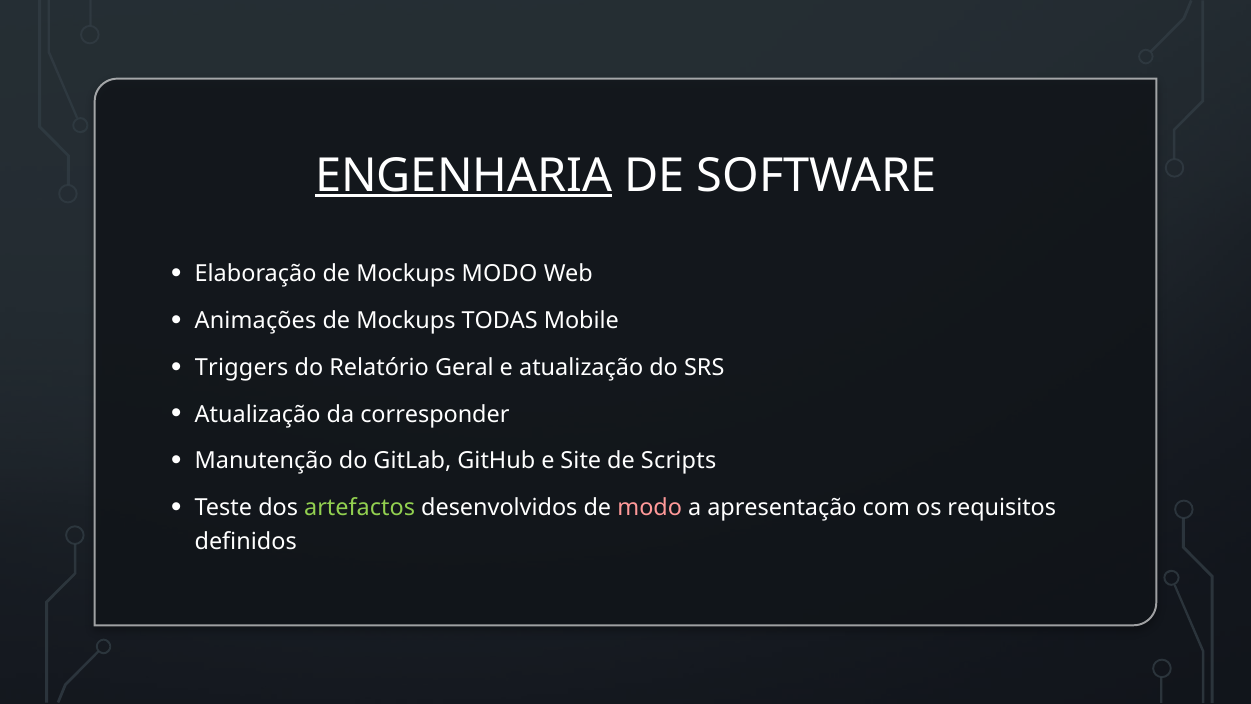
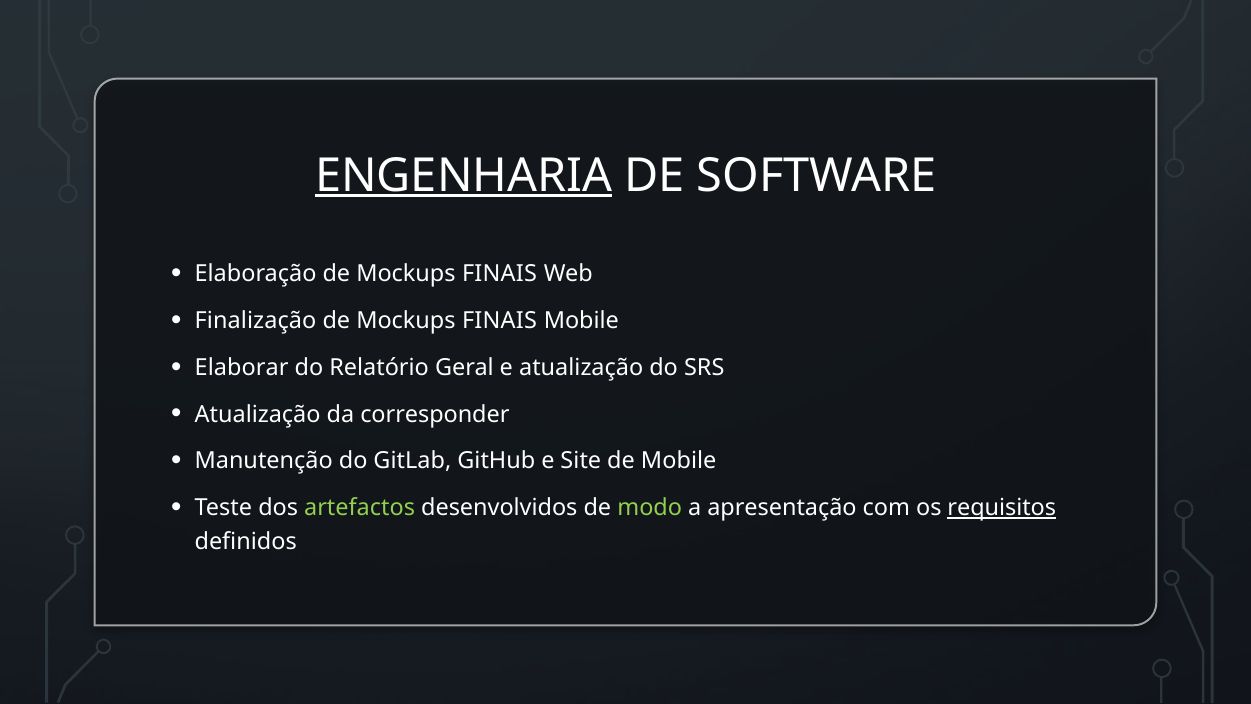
Elaboração de Mockups MODO: MODO -> FINAIS (500, 274)
Animações: Animações -> Finalização (256, 321)
TODAS: TODAS -> FINAIS (500, 321)
Triggers: Triggers -> Elaborar (242, 367)
de Scripts: Scripts -> Mobile (679, 461)
modo colour: pink -> light green (650, 508)
requisitos underline: none -> present (1002, 508)
